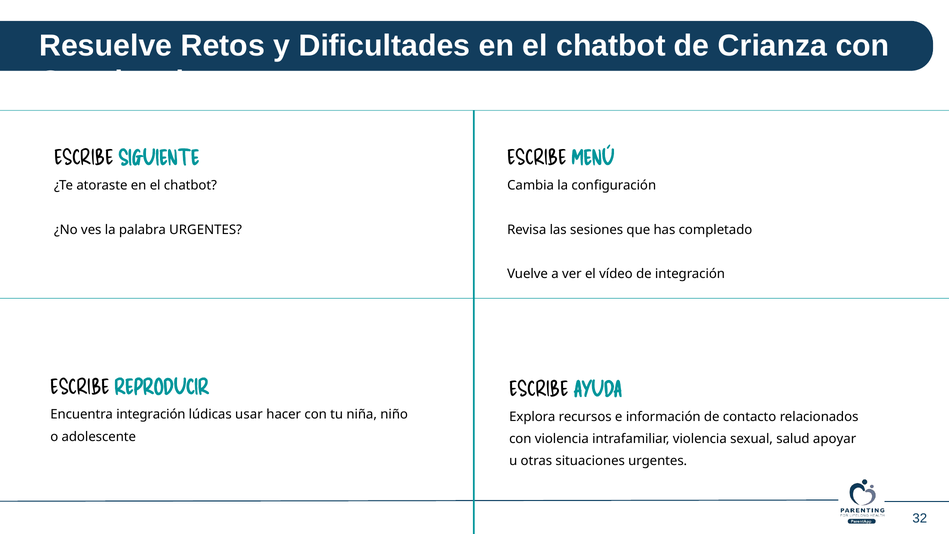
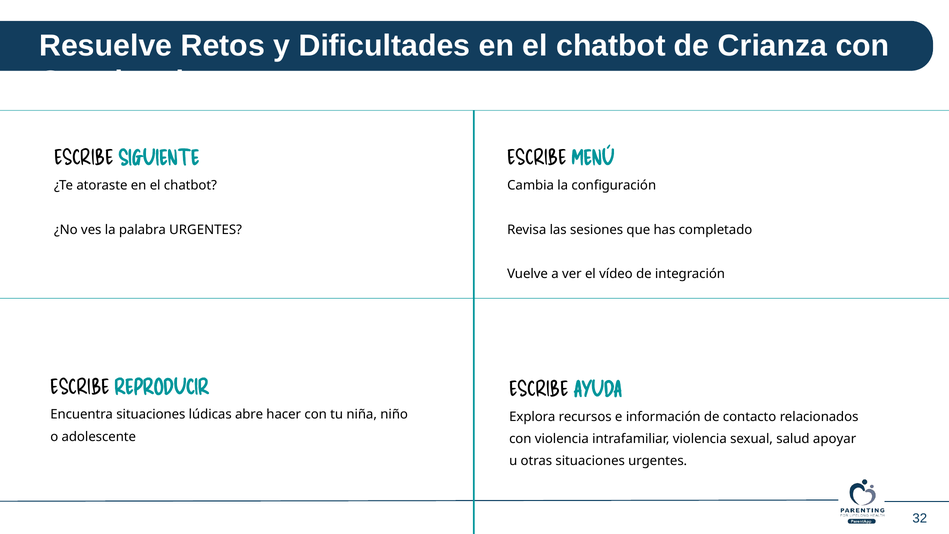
Encuentra integración: integración -> situaciones (151, 414)
usar: usar -> abre (249, 414)
